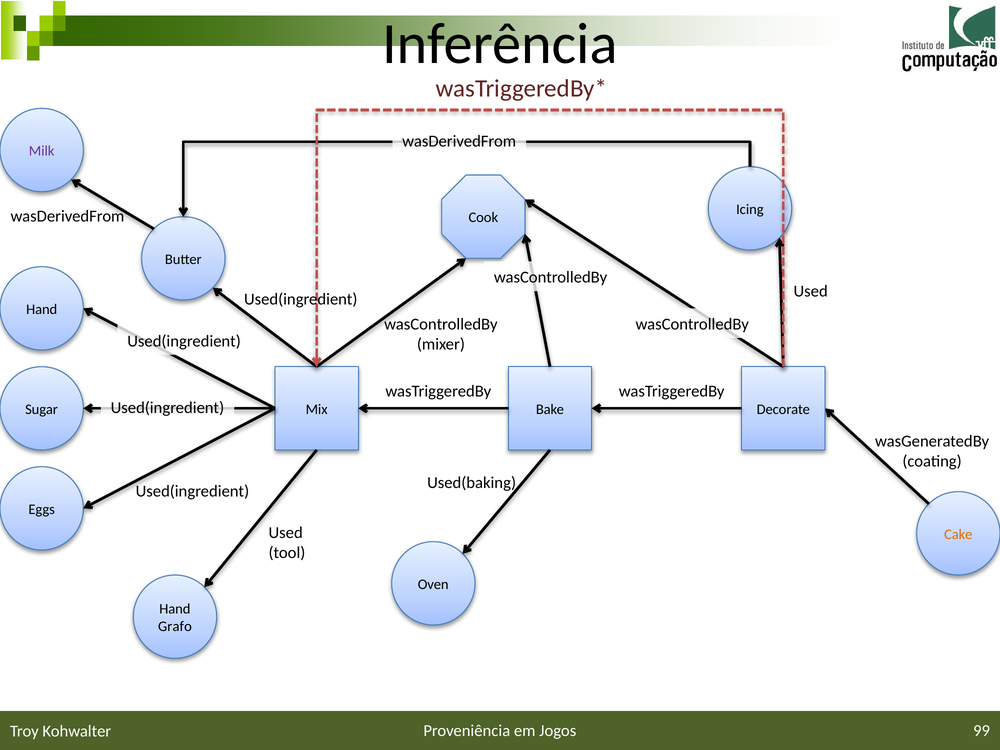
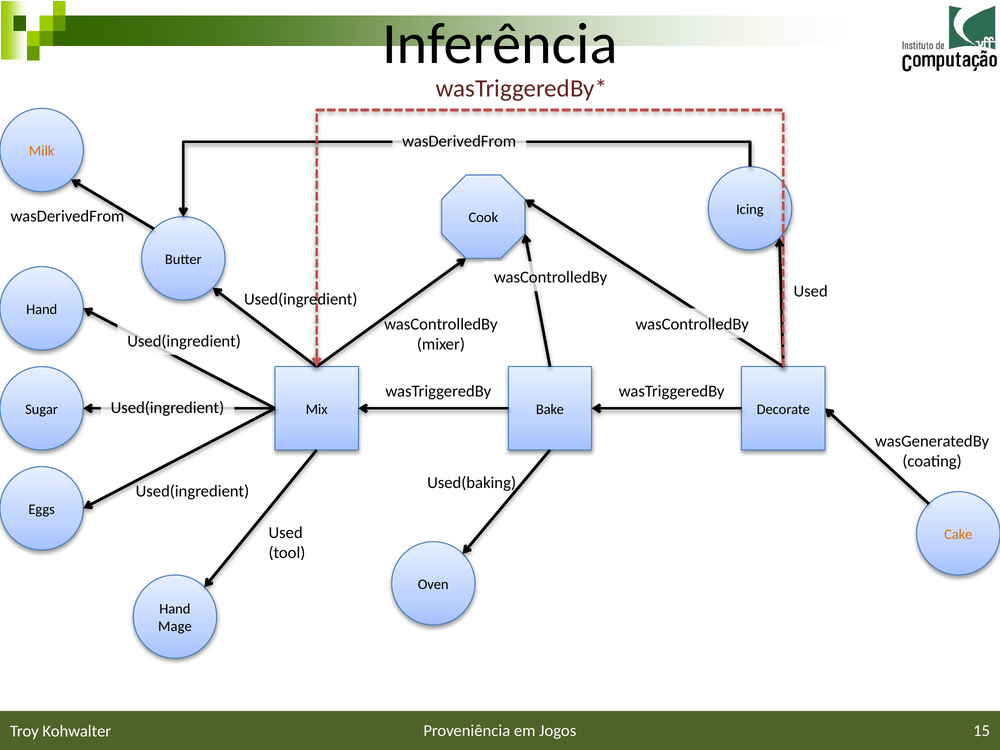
Milk colour: purple -> orange (42, 151)
Grafo: Grafo -> Mage (175, 626)
99: 99 -> 15 (982, 731)
